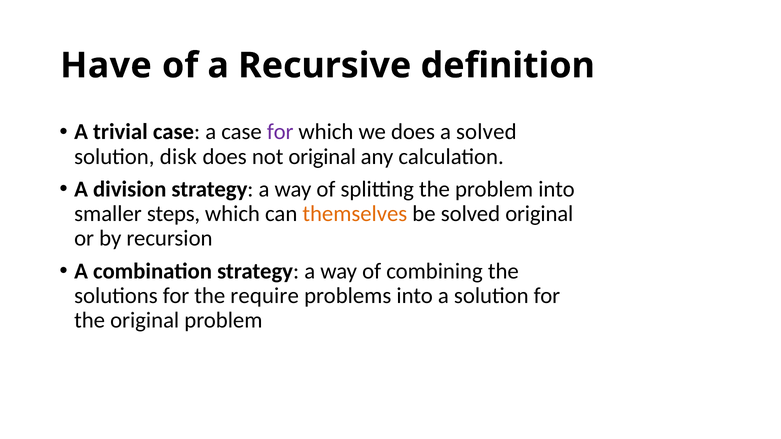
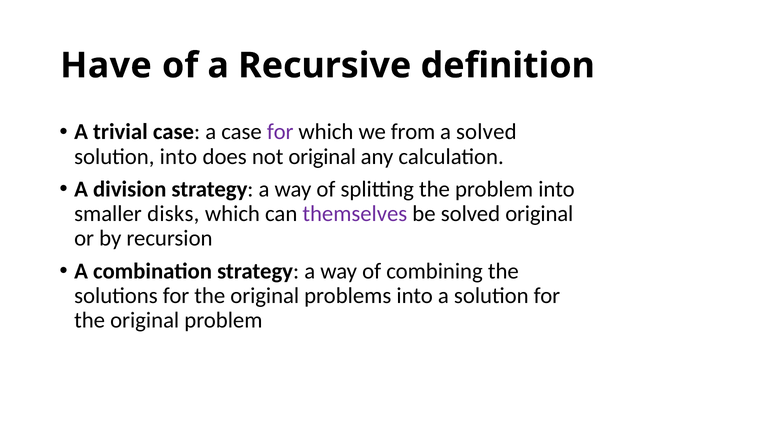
we does: does -> from (413, 132)
solution disk: disk -> into (178, 157)
steps: steps -> disks (173, 214)
themselves colour: orange -> purple (355, 214)
solutions for the require: require -> original (265, 296)
